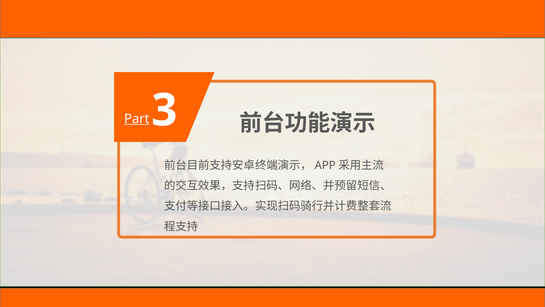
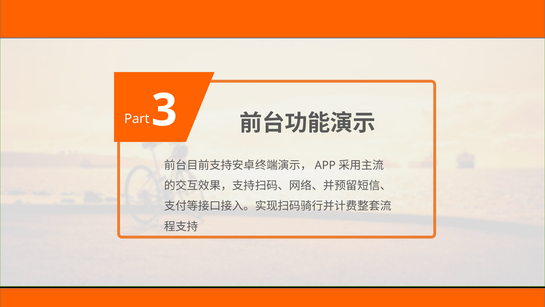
Part underline: present -> none (137, 119)
